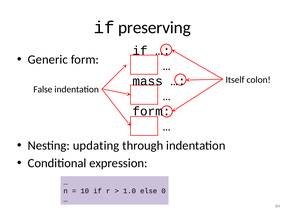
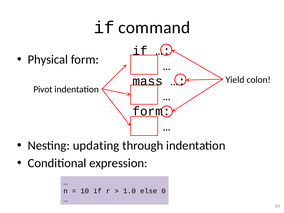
preserving: preserving -> command (154, 27)
Generic: Generic -> Physical (48, 60)
Itself: Itself -> Yield (235, 80)
False: False -> Pivot (43, 89)
